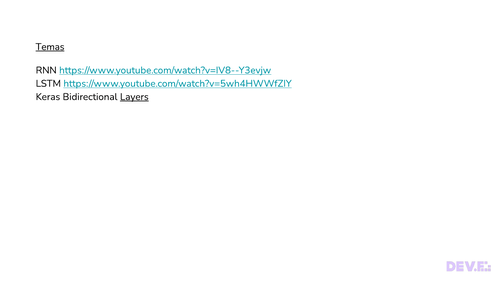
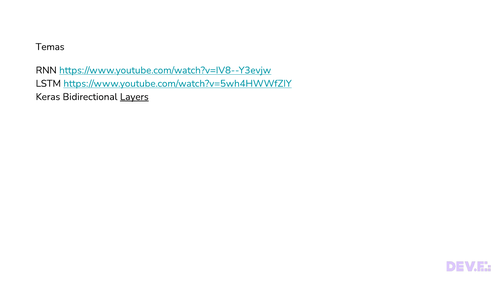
Temas underline: present -> none (50, 47)
